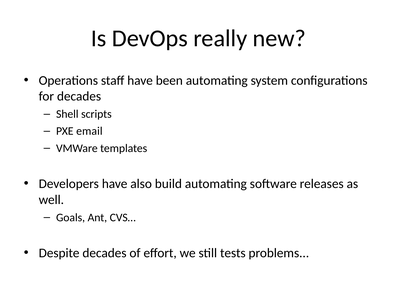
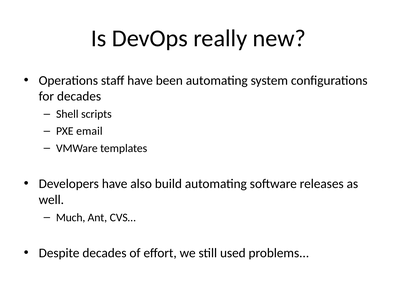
Goals: Goals -> Much (71, 217)
tests: tests -> used (233, 253)
